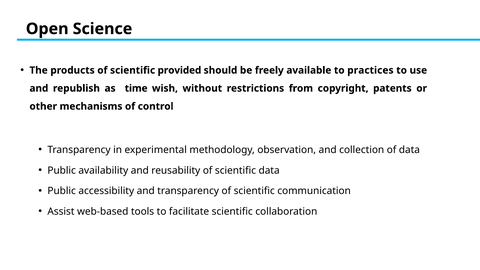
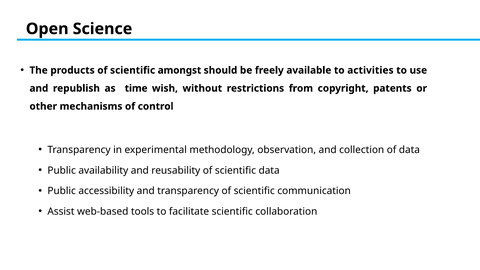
provided: provided -> amongst (179, 70)
practices: practices -> activities (370, 70)
